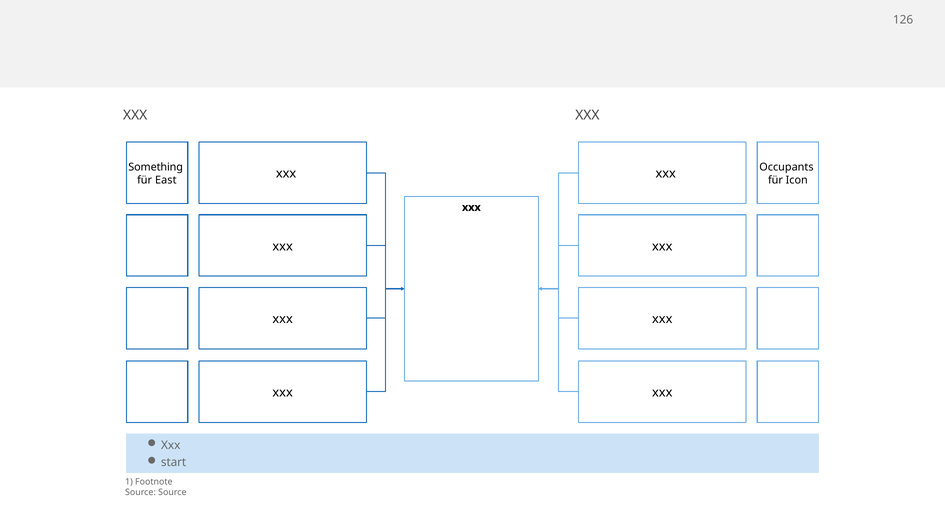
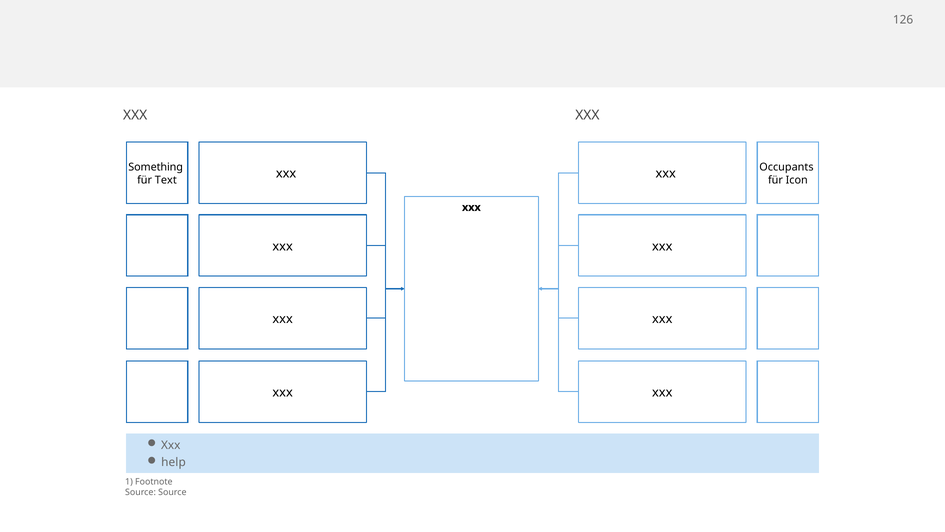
East: East -> Text (166, 180)
start: start -> help (173, 462)
